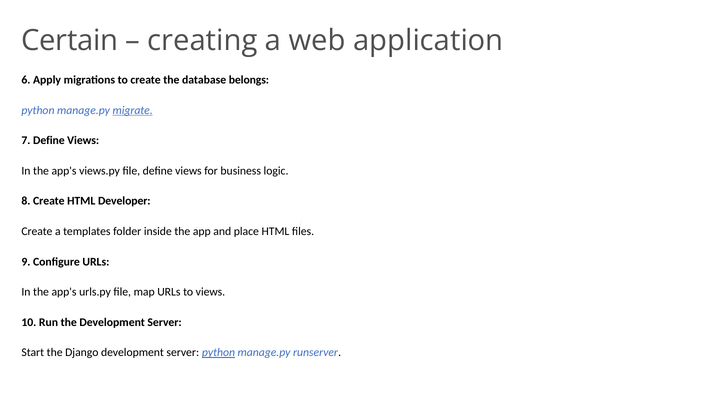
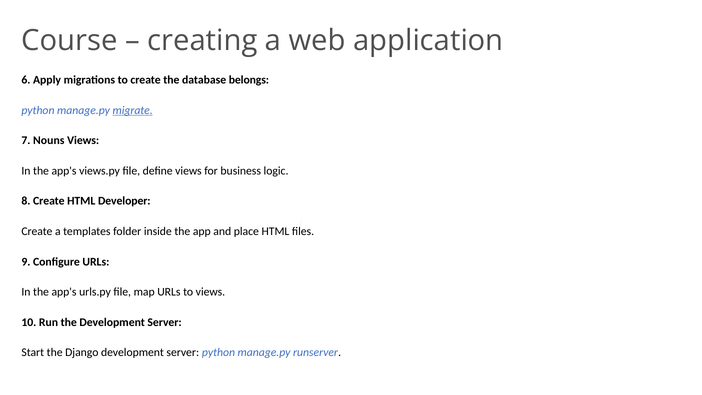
Certain: Certain -> Course (69, 40)
7 Define: Define -> Nouns (49, 141)
python underline: present -> none (218, 352)
